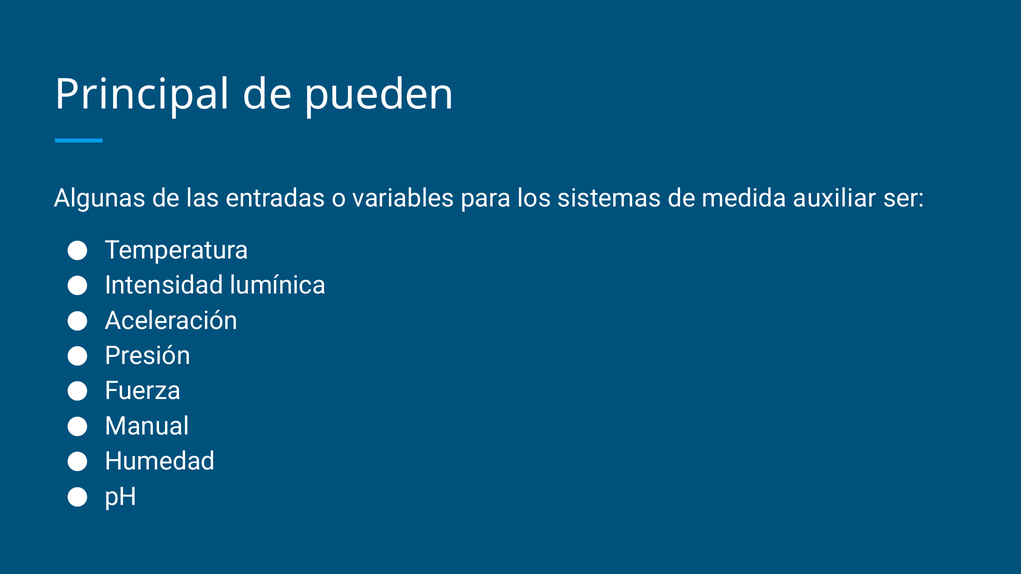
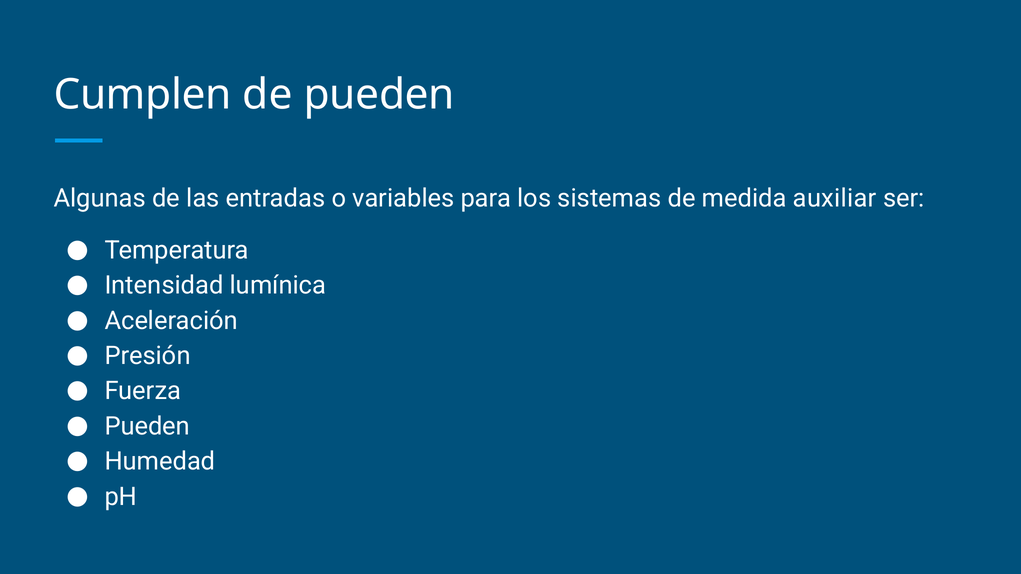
Principal: Principal -> Cumplen (143, 95)
Manual: Manual -> Pueden (147, 427)
